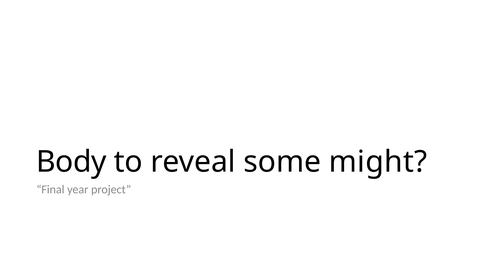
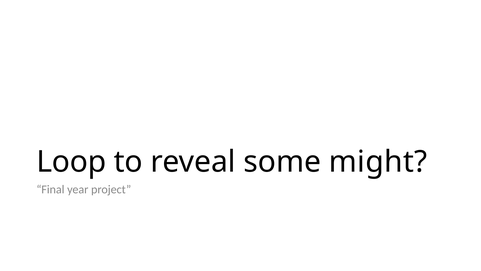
Body: Body -> Loop (71, 162)
